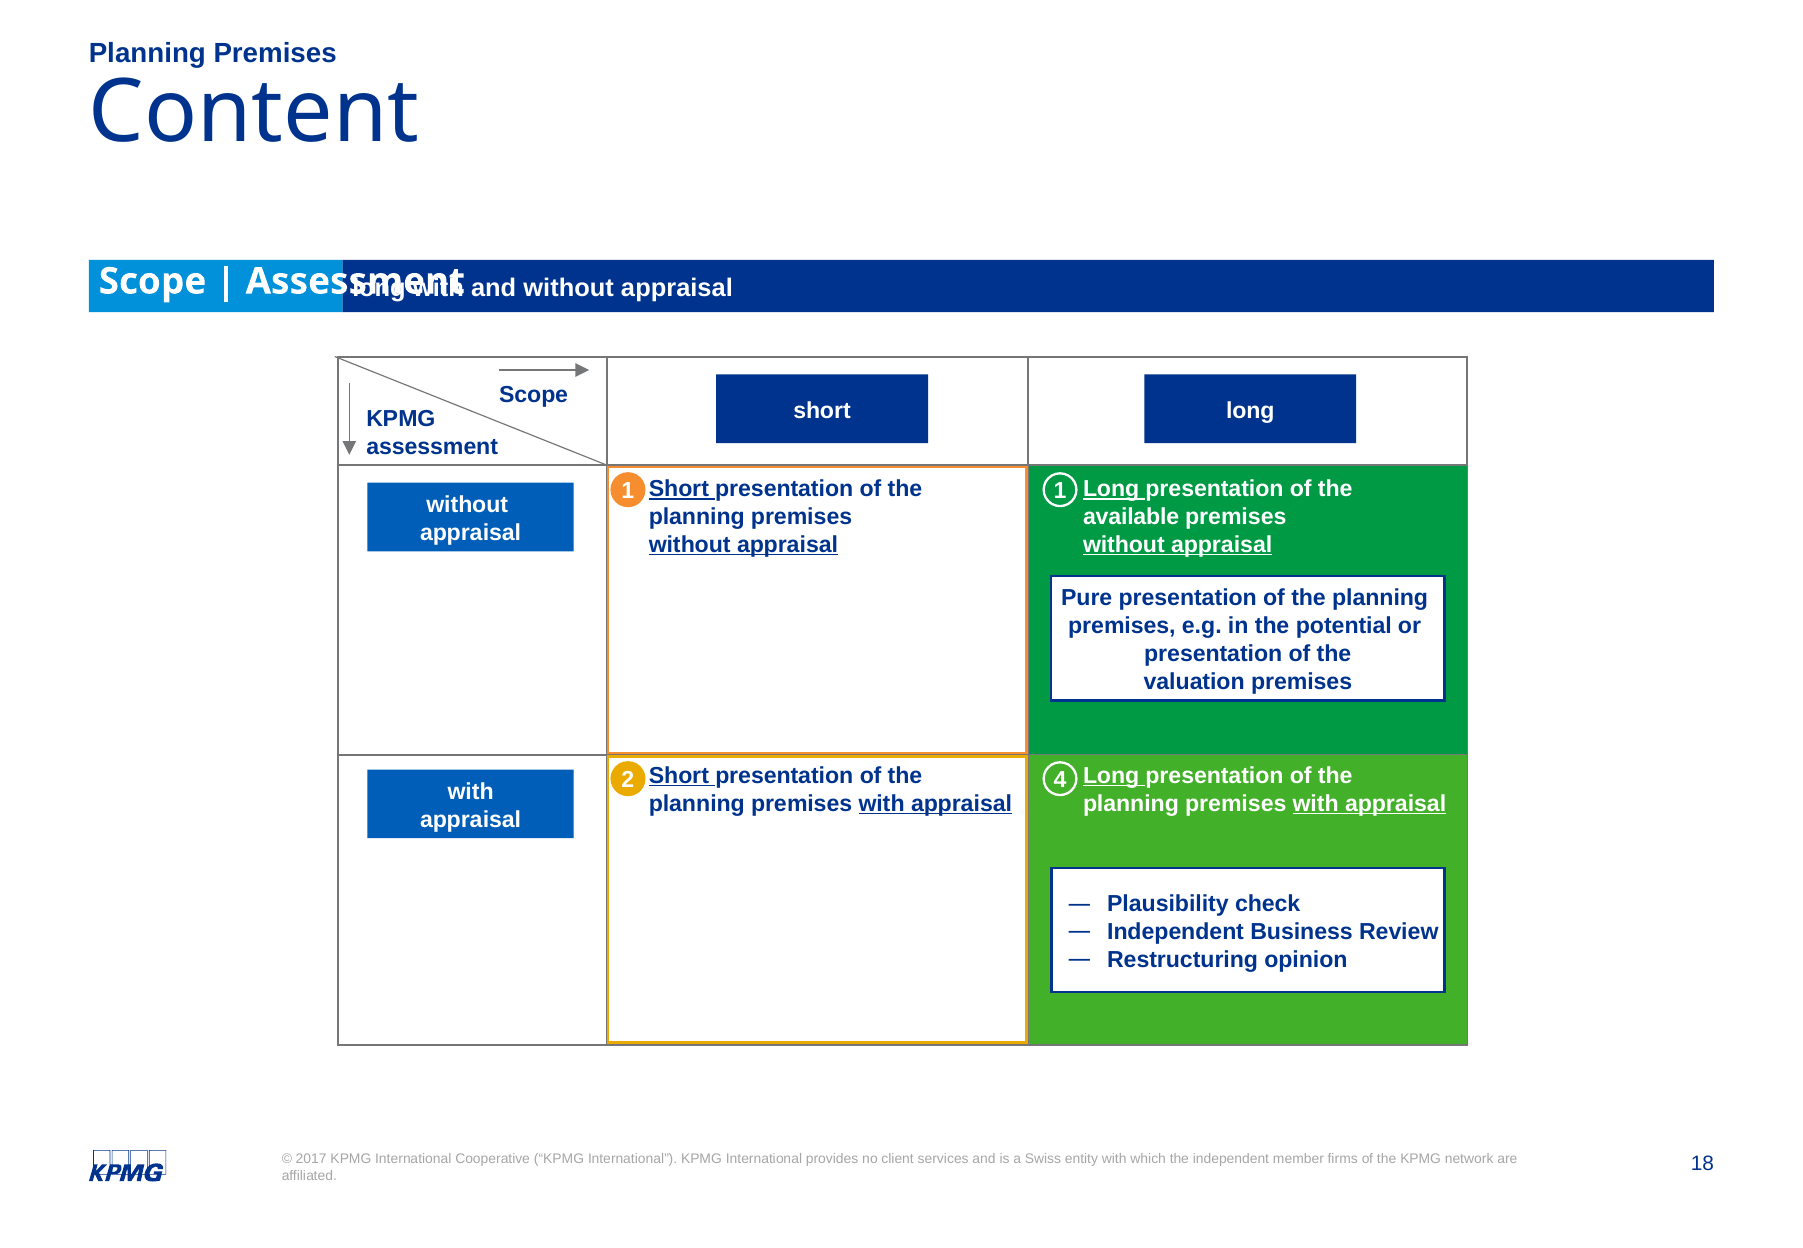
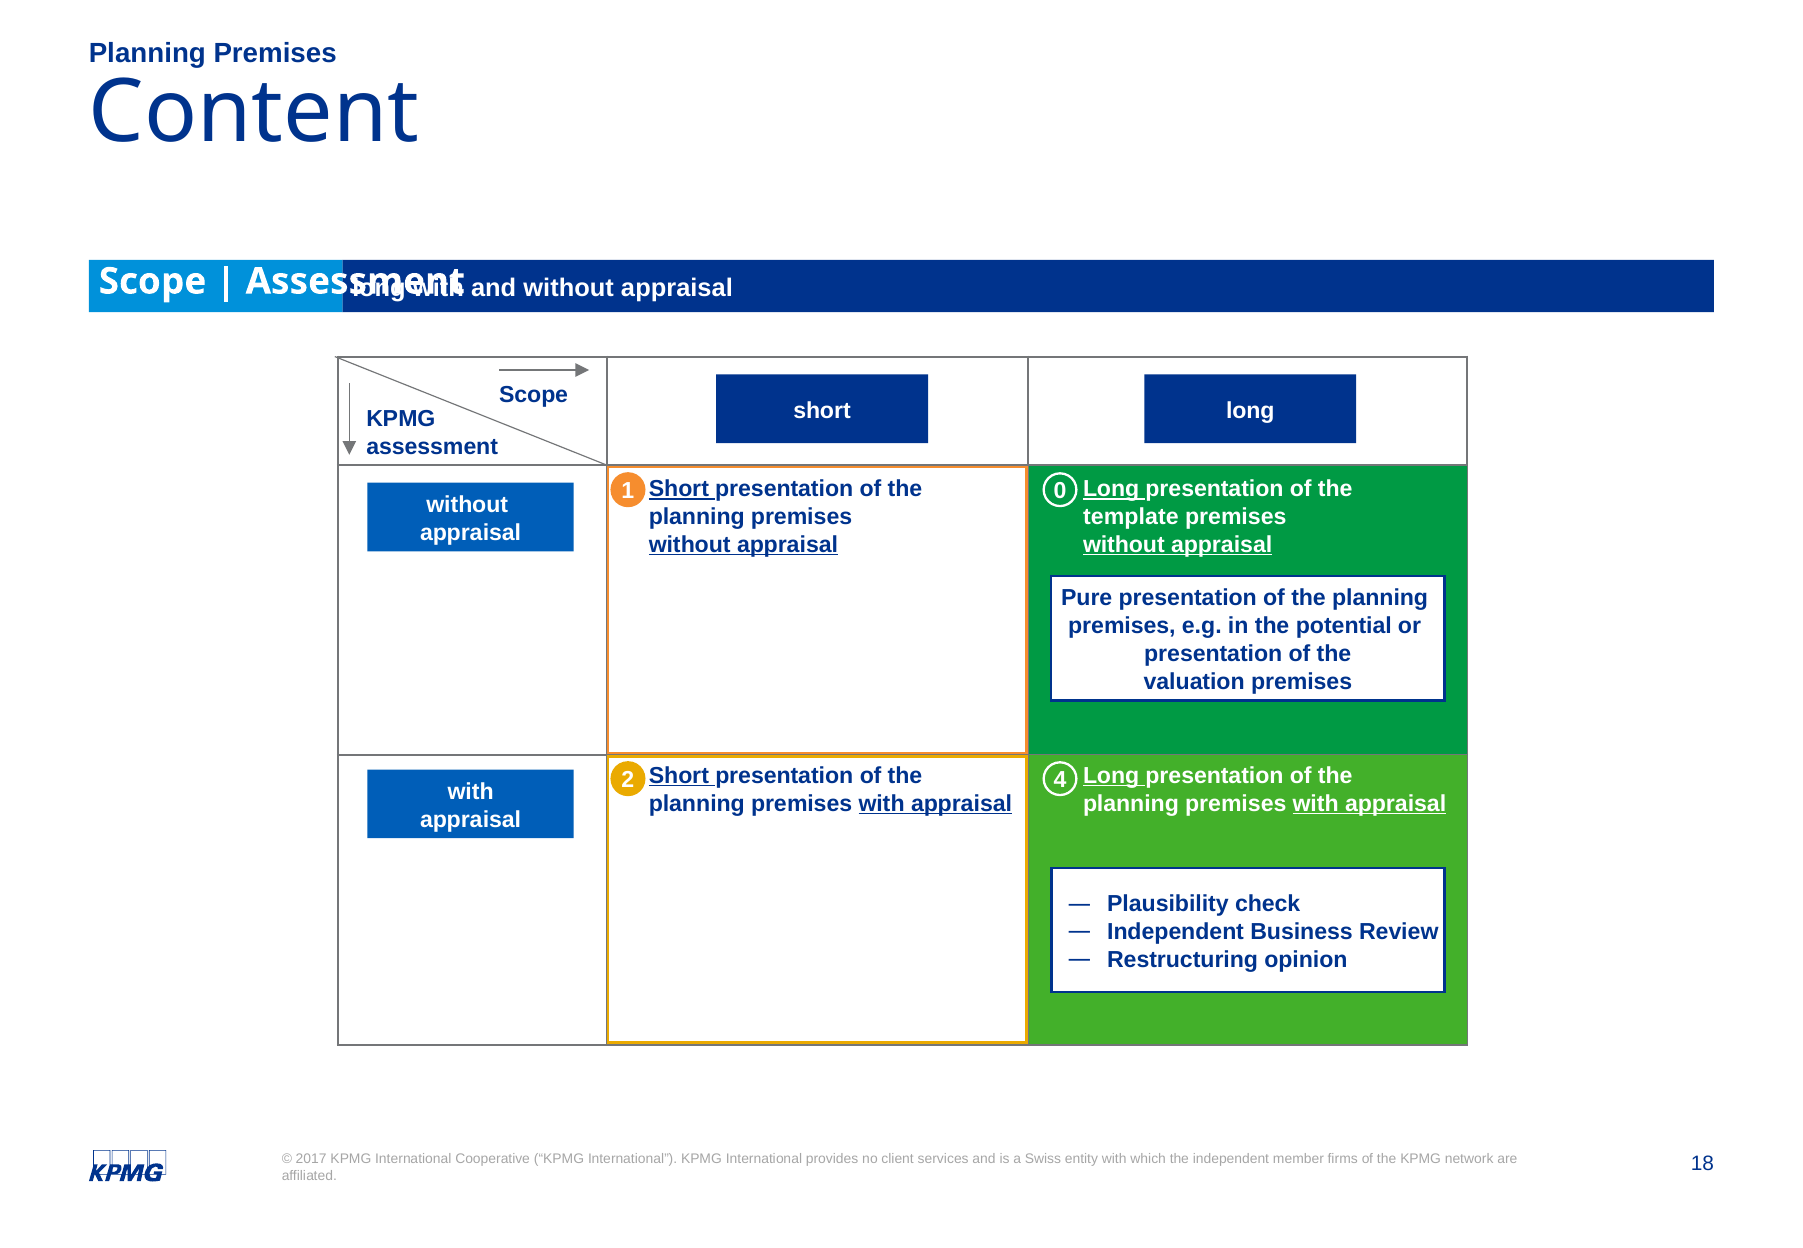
1 1: 1 -> 0 (1060, 491)
available: available -> template (1131, 517)
